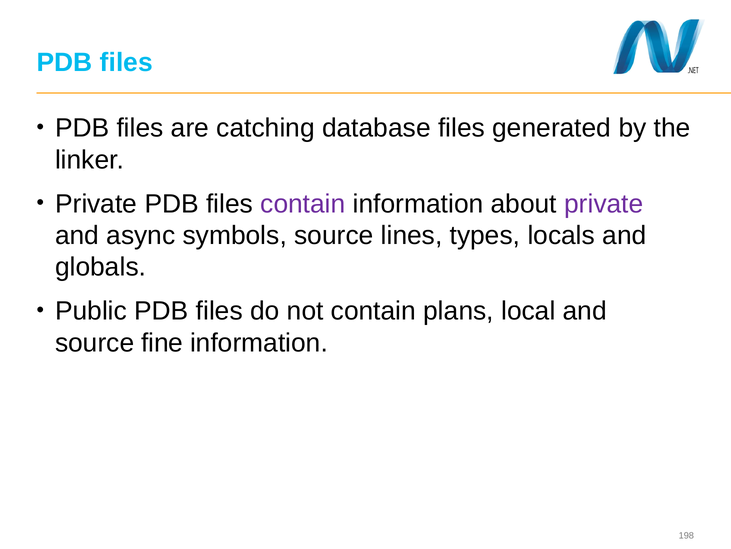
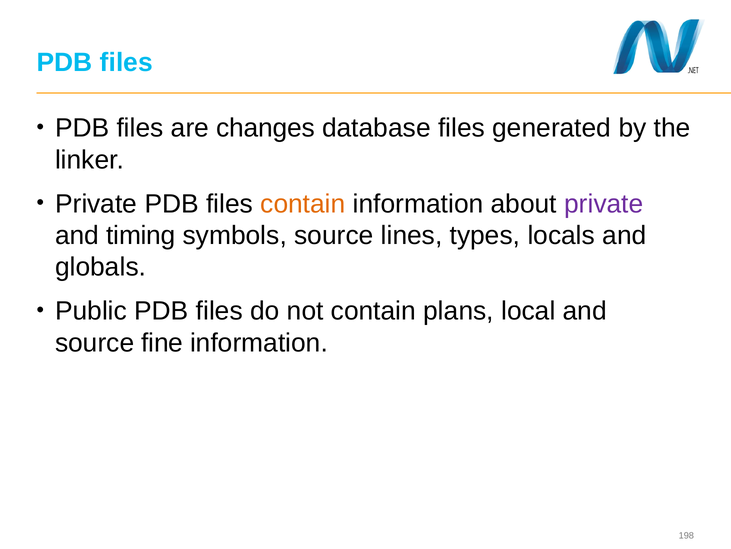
catching: catching -> changes (266, 128)
contain colour: purple -> orange (303, 204)
async: async -> timing (141, 235)
